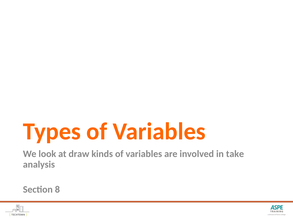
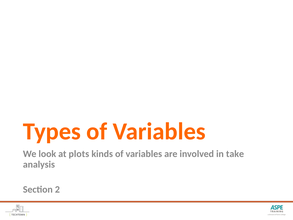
draw: draw -> plots (79, 154)
8: 8 -> 2 (57, 189)
